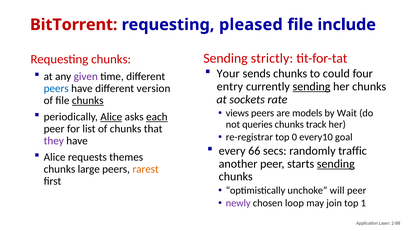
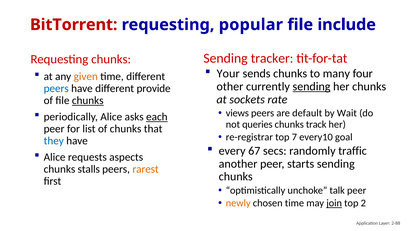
pleased: pleased -> popular (251, 25)
strictly: strictly -> tracker (272, 58)
could: could -> many (336, 74)
given colour: purple -> orange (86, 77)
entry: entry -> other (230, 87)
version: version -> provide (154, 89)
models: models -> default (307, 113)
Alice underline: present -> none (111, 117)
0: 0 -> 7 (294, 137)
they colour: purple -> blue (54, 141)
66: 66 -> 67 (254, 151)
themes: themes -> aspects (126, 157)
sending underline: present -> none (336, 164)
large: large -> stalls (89, 169)
will: will -> talk (337, 191)
newly colour: purple -> orange (238, 203)
chosen loop: loop -> time (294, 203)
join underline: none -> present (334, 203)
1: 1 -> 2 (363, 203)
